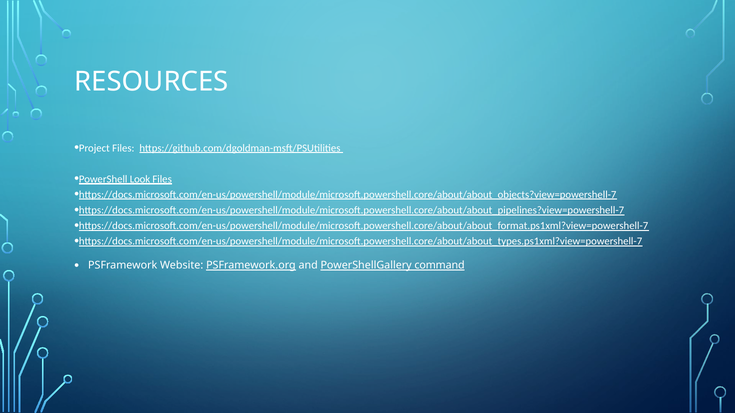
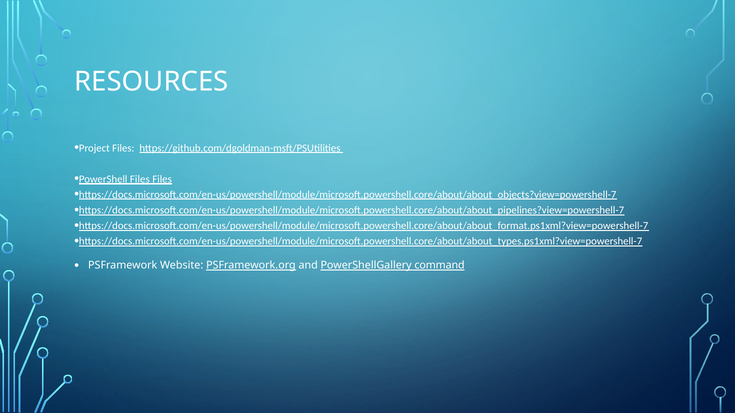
PowerShell Look: Look -> Files (140, 179)
